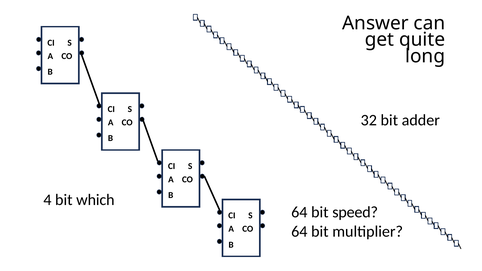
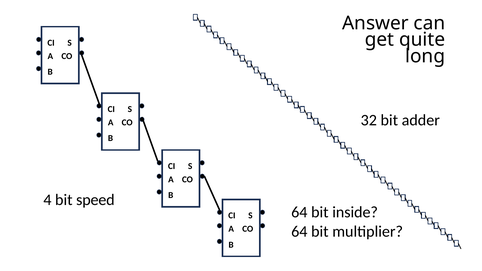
which: which -> speed (95, 200)
speed: speed -> inside (355, 212)
